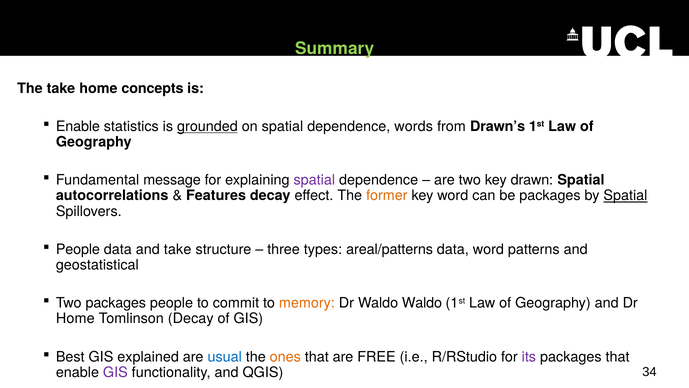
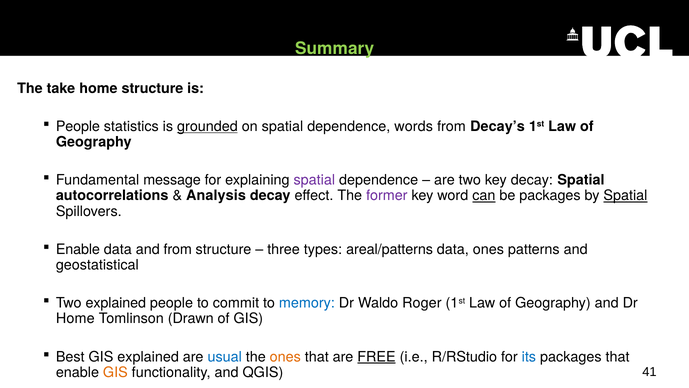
home concepts: concepts -> structure (152, 88)
Enable: Enable -> People (78, 126)
Drawn’s: Drawn’s -> Decay’s (498, 126)
key drawn: drawn -> decay (532, 180)
Features: Features -> Analysis (216, 196)
former colour: orange -> purple (387, 196)
can underline: none -> present (484, 196)
People: People -> Enable (78, 249)
and take: take -> from (178, 249)
data word: word -> ones (488, 249)
Two packages: packages -> explained (116, 303)
memory colour: orange -> blue (307, 303)
Waldo Waldo: Waldo -> Roger (422, 303)
Tomlinson Decay: Decay -> Drawn (191, 318)
FREE underline: none -> present (376, 357)
its colour: purple -> blue (529, 357)
GIS colour: purple -> orange (115, 372)
34: 34 -> 41 (649, 371)
